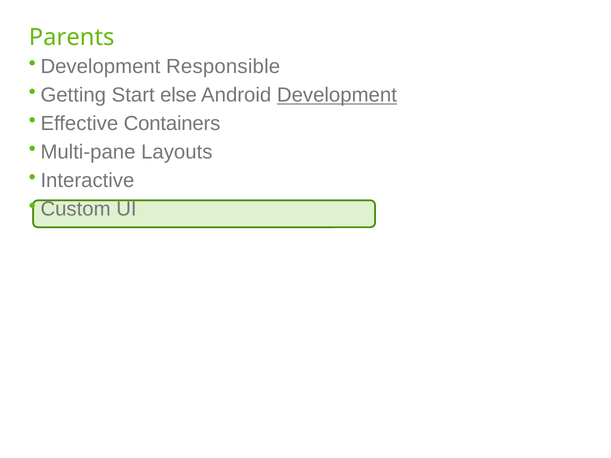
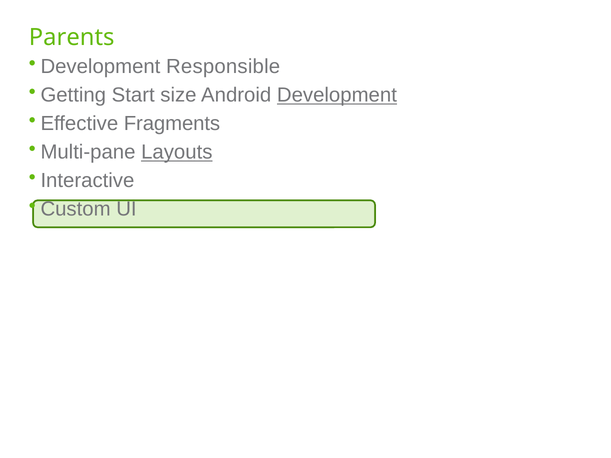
else: else -> size (178, 95)
Containers: Containers -> Fragments (172, 124)
Layouts underline: none -> present (177, 152)
